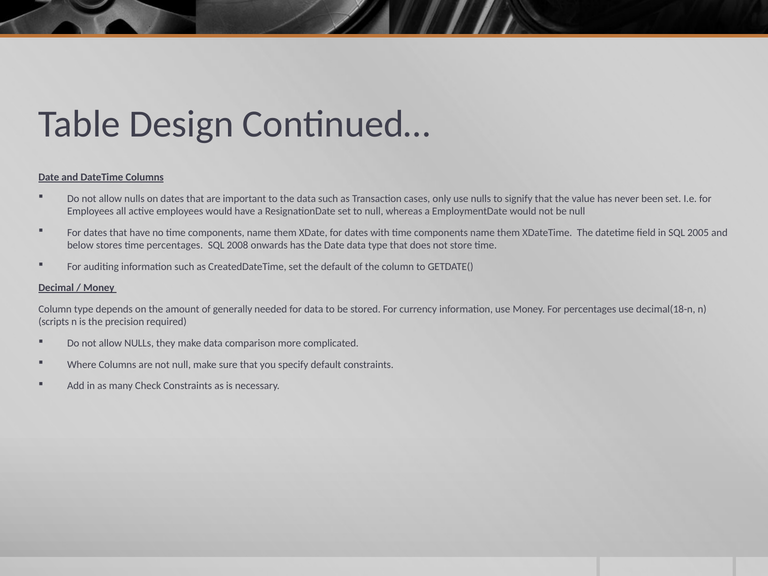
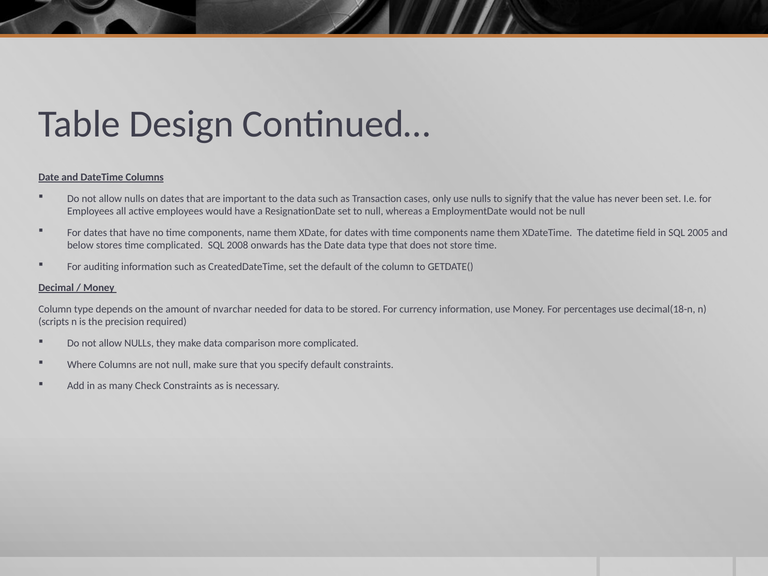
time percentages: percentages -> complicated (175, 245)
generally: generally -> nvarchar (232, 309)
